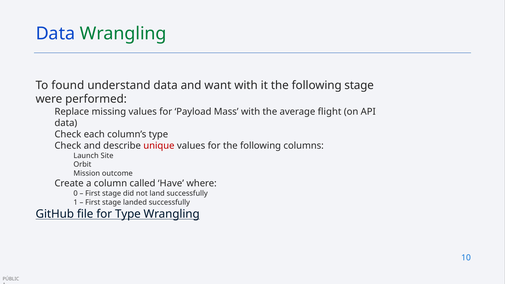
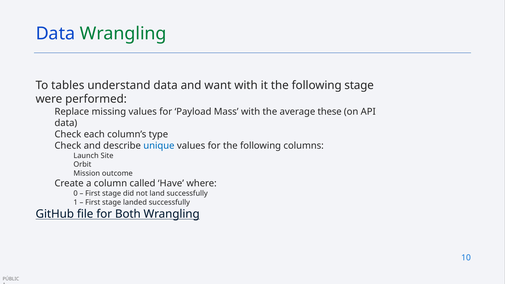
found: found -> tables (68, 85)
flight: flight -> these (330, 112)
unique colour: red -> blue (159, 146)
for Type: Type -> Both (128, 214)
